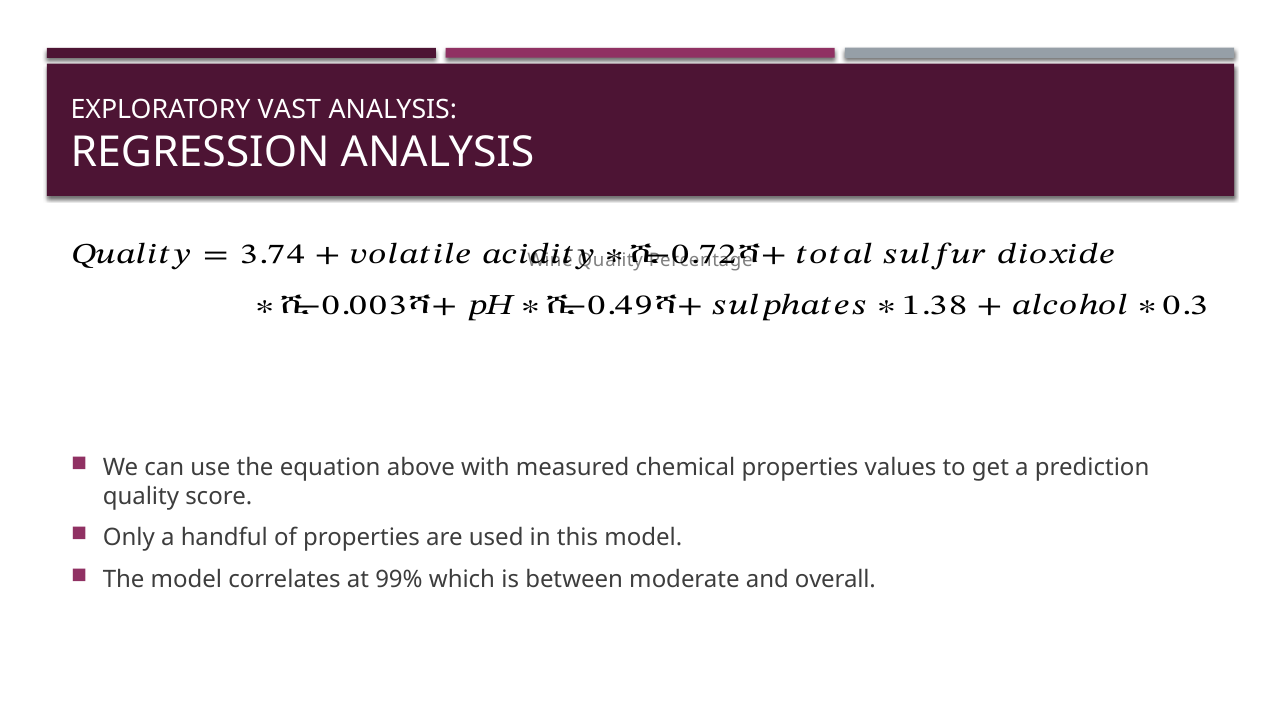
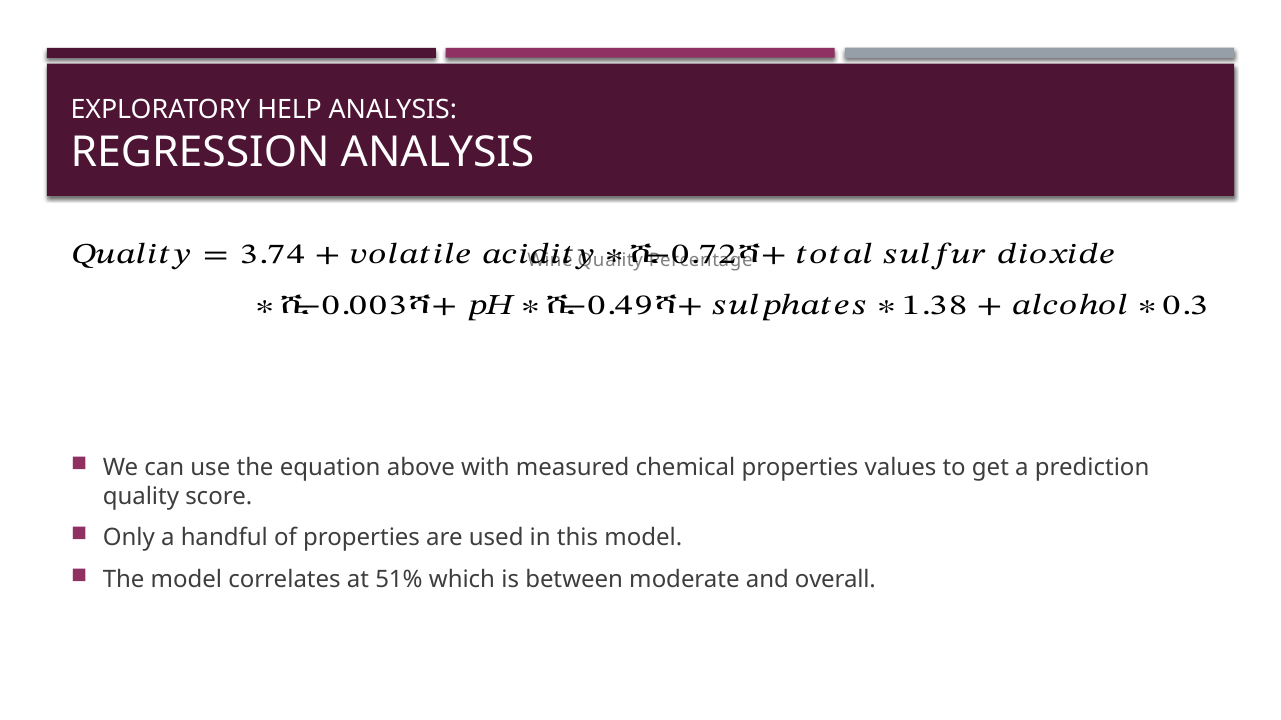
VAST: VAST -> HELP (290, 110)
99%: 99% -> 51% (399, 580)
